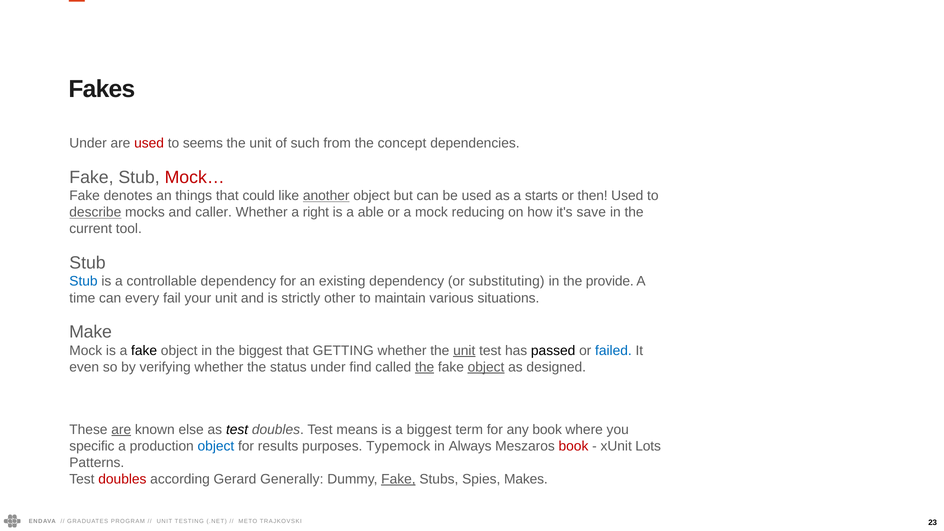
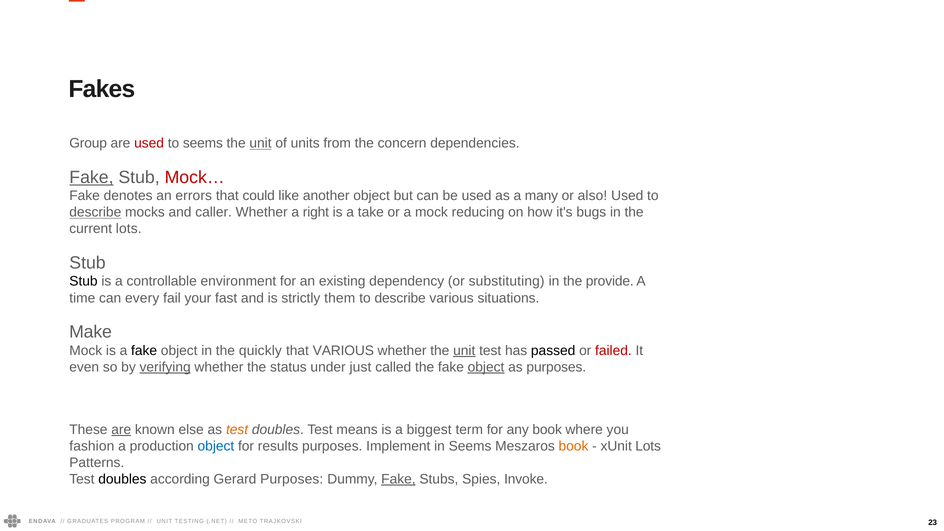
Under: Under -> Group (88, 143)
unit underline: none -> present (261, 143)
such: such -> units (305, 143)
concept: concept -> concern (402, 143)
Fake underline: none -> present (91, 177)
things: things -> errors (194, 196)
another underline: present -> none (326, 196)
starts: starts -> many (541, 196)
then: then -> also (592, 196)
able: able -> take (371, 212)
save: save -> bugs (591, 212)
current tool: tool -> lots (129, 229)
Stub colour: blue -> black (83, 281)
controllable dependency: dependency -> environment (238, 281)
your unit: unit -> fast (226, 298)
other: other -> them (340, 298)
maintain: maintain -> describe (400, 298)
the biggest: biggest -> quickly (260, 350)
that GETTING: GETTING -> VARIOUS (343, 350)
failed colour: blue -> red (613, 350)
verifying underline: none -> present (165, 367)
find: find -> just (360, 367)
the underline: present -> none (425, 367)
as designed: designed -> purposes (556, 367)
test colour: black -> orange (237, 430)
specific: specific -> fashion (92, 446)
Typemock: Typemock -> Implement (398, 446)
in Always: Always -> Seems (470, 446)
book colour: red -> orange (573, 446)
doubles colour: red -> black (122, 479)
Gerard Generally: Generally -> Purposes (292, 479)
Makes: Makes -> Invoke (526, 479)
